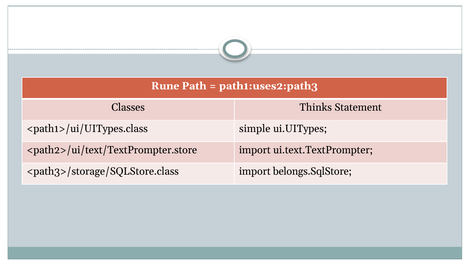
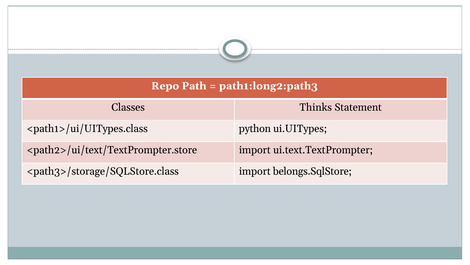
Rune: Rune -> Repo (165, 86)
path1:uses2:path3: path1:uses2:path3 -> path1:long2:path3 (268, 86)
simple: simple -> python (255, 128)
